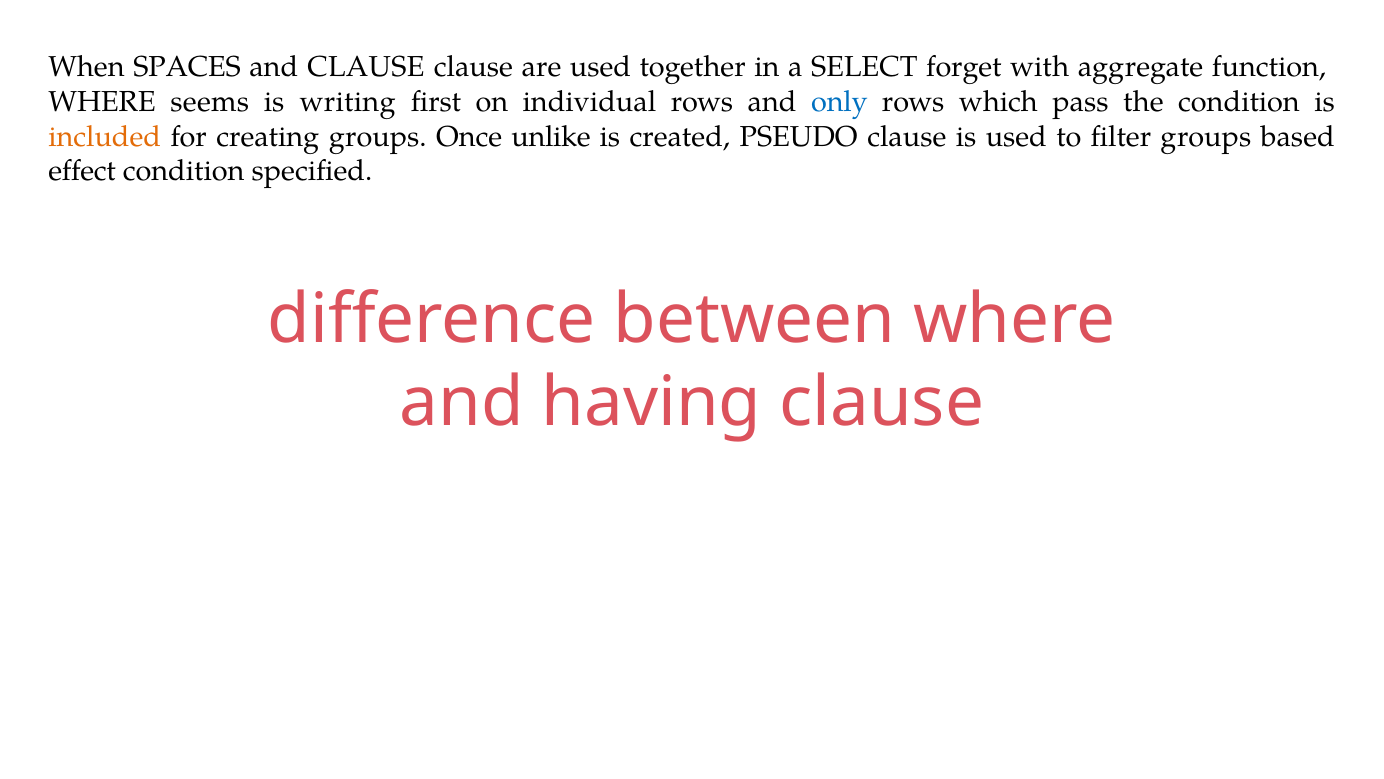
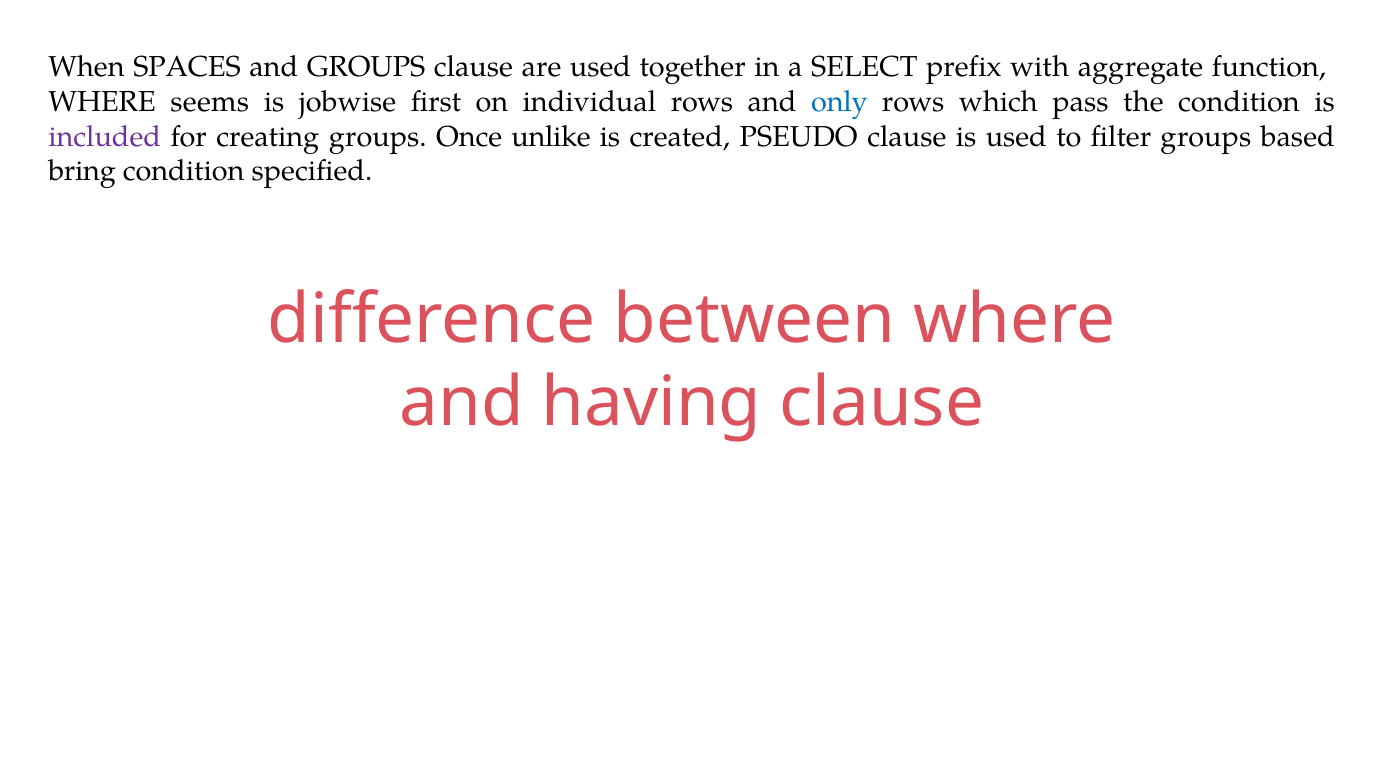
and CLAUSE: CLAUSE -> GROUPS (366, 67)
forget: forget -> prefix (964, 67)
writing: writing -> jobwise (348, 102)
included colour: orange -> purple (105, 136)
effect: effect -> bring (82, 171)
